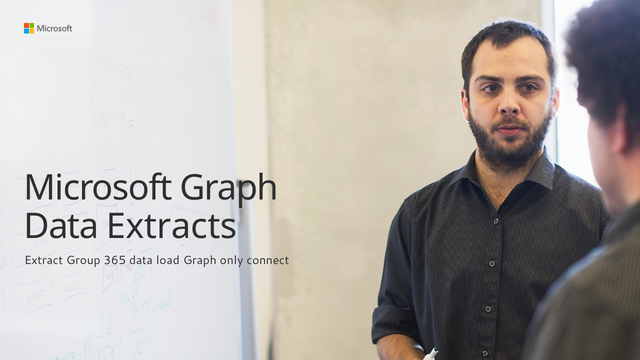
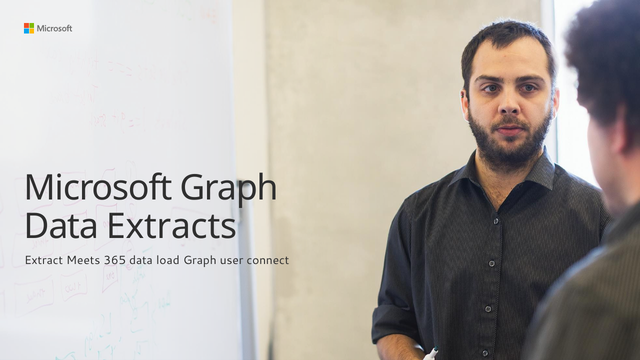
Group: Group -> Meets (83, 261)
only: only -> user (232, 261)
